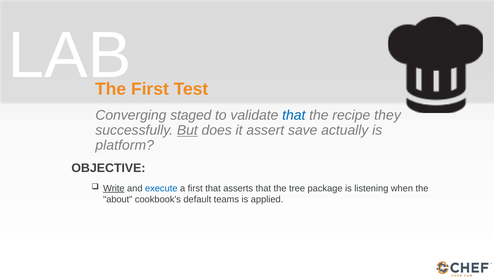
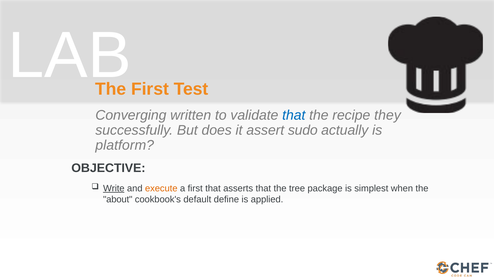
staged: staged -> written (191, 115)
But underline: present -> none (187, 130)
save: save -> sudo (303, 130)
execute colour: blue -> orange (161, 188)
listening: listening -> simplest (371, 188)
teams: teams -> define (226, 199)
